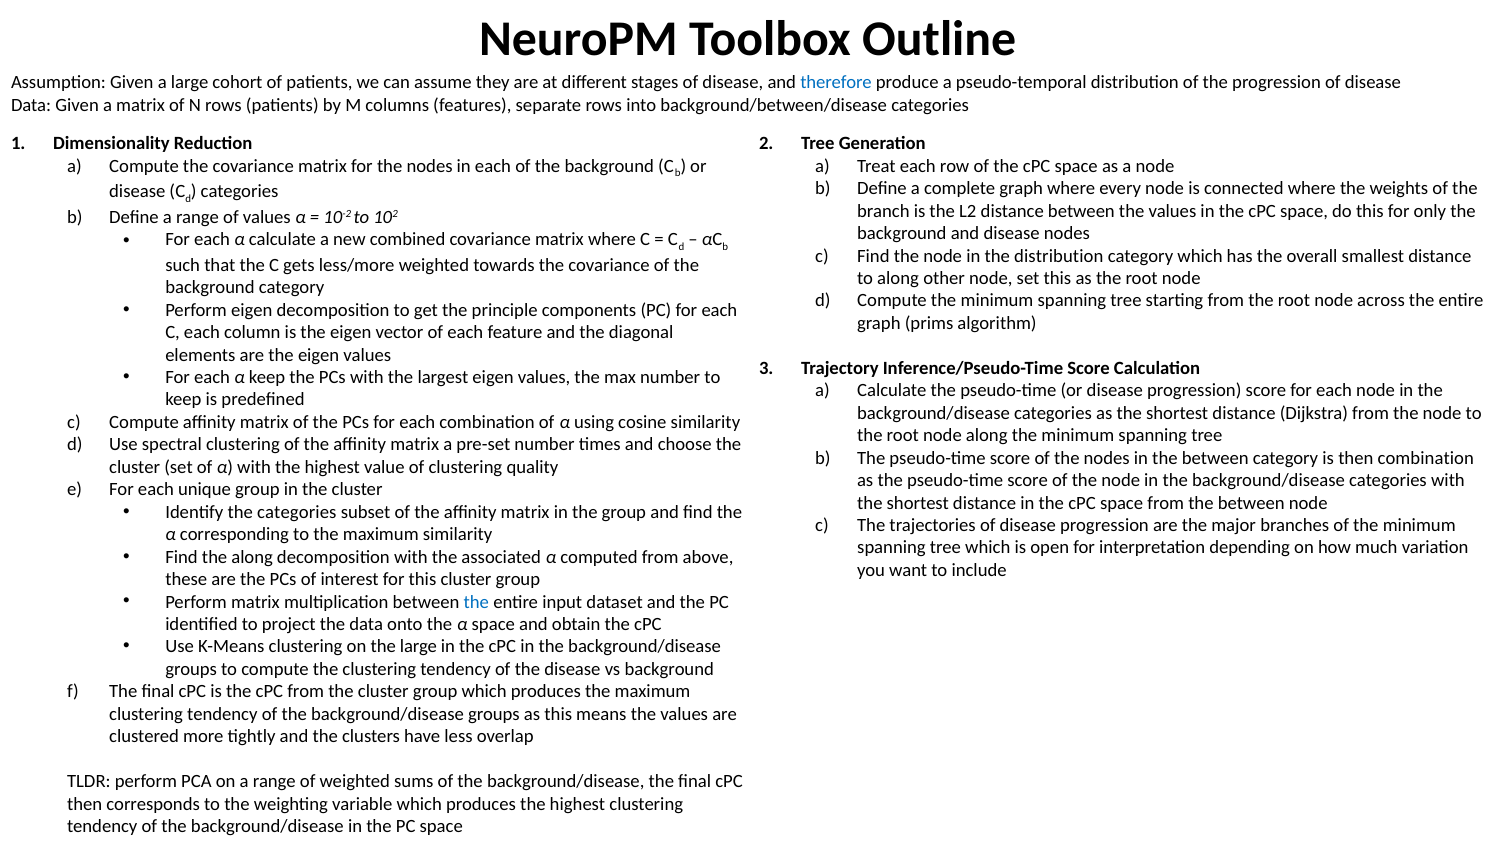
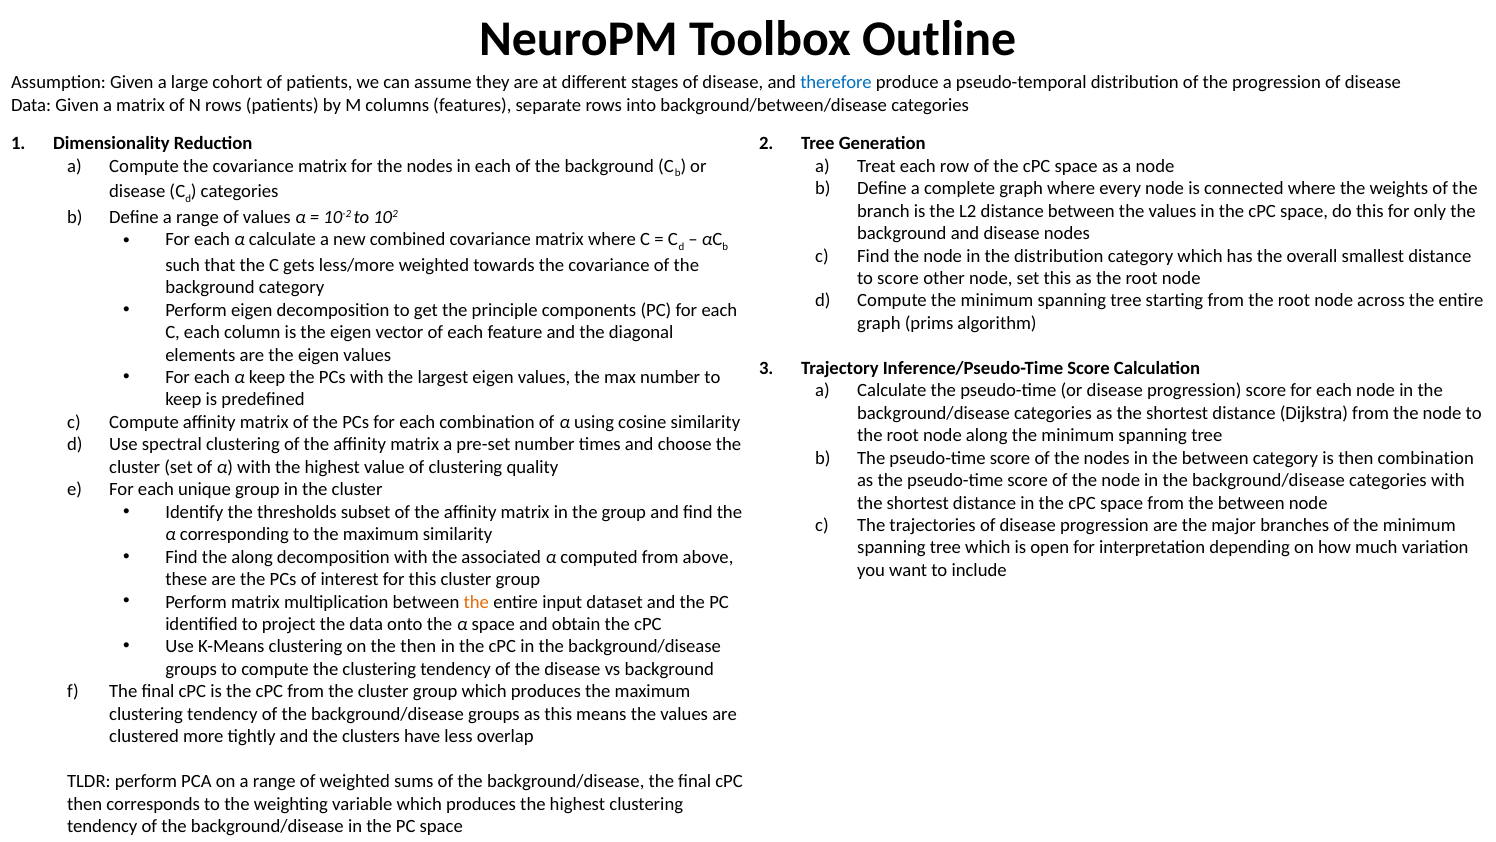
to along: along -> score (898, 278)
the categories: categories -> thresholds (297, 512)
the colour: blue -> orange (476, 601)
the large: large -> then (418, 646)
